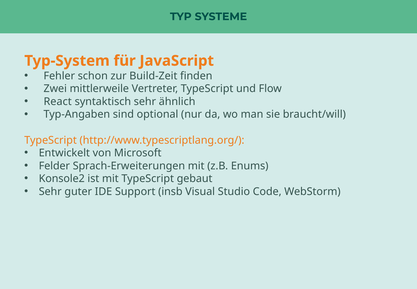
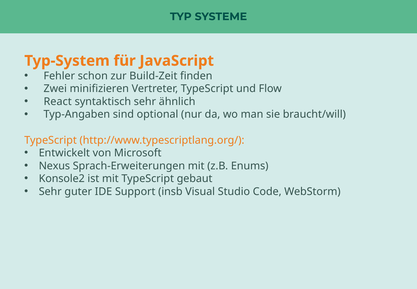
mittlerweile: mittlerweile -> minifizieren (99, 89)
Felder: Felder -> Nexus (54, 166)
